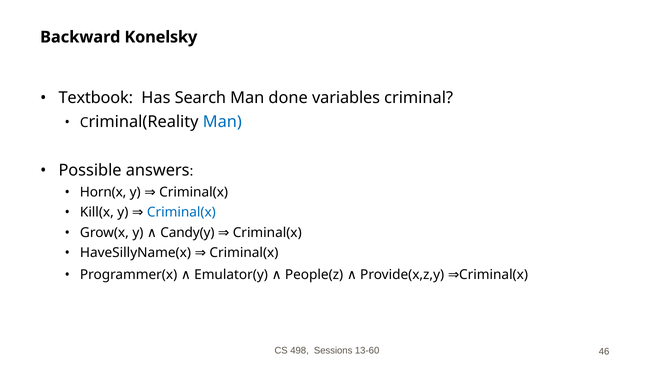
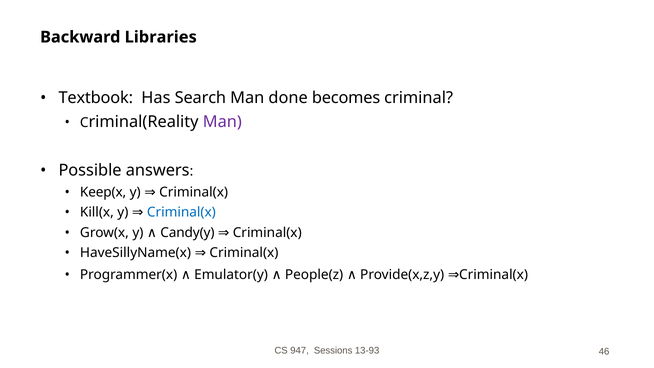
Konelsky: Konelsky -> Libraries (161, 37)
variables: variables -> becomes (346, 98)
Man colour: blue -> purple (222, 122)
Horn(x: Horn(x -> Keep(x (103, 192)
498: 498 -> 947 (300, 350)
13-60: 13-60 -> 13-93 (367, 350)
